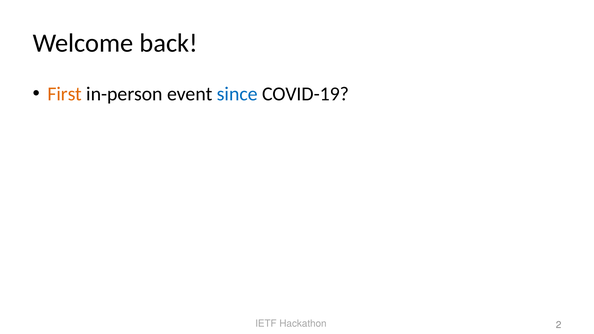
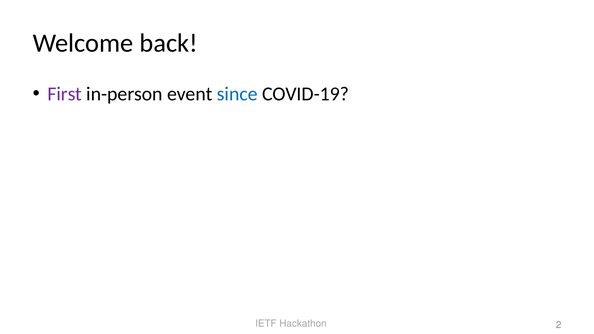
First colour: orange -> purple (65, 94)
